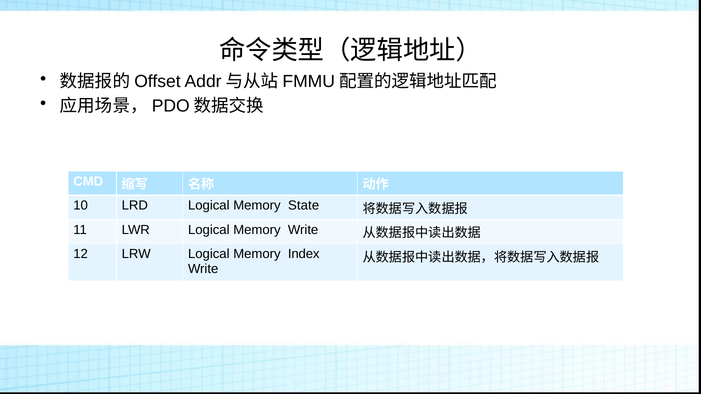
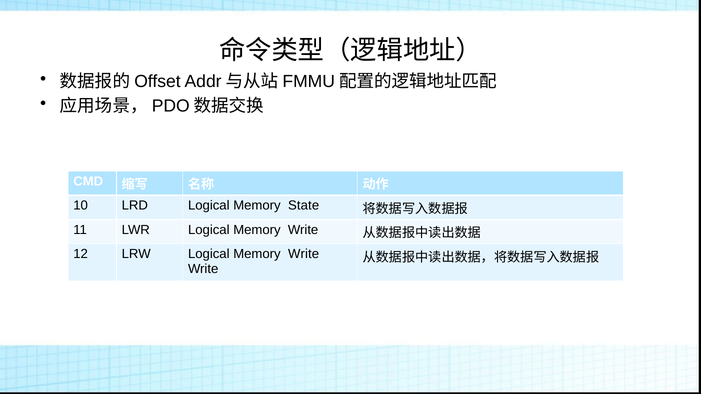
LRW Logical Memory Index: Index -> Write (304, 254)
